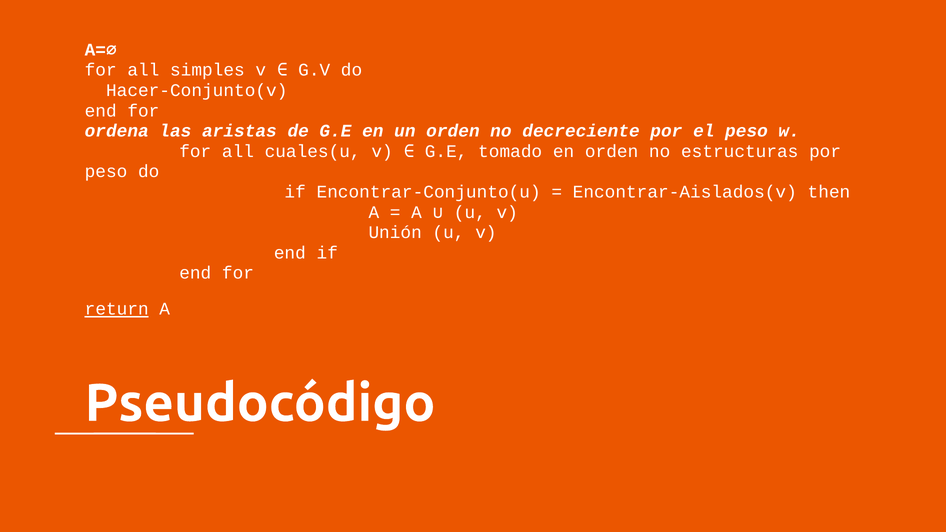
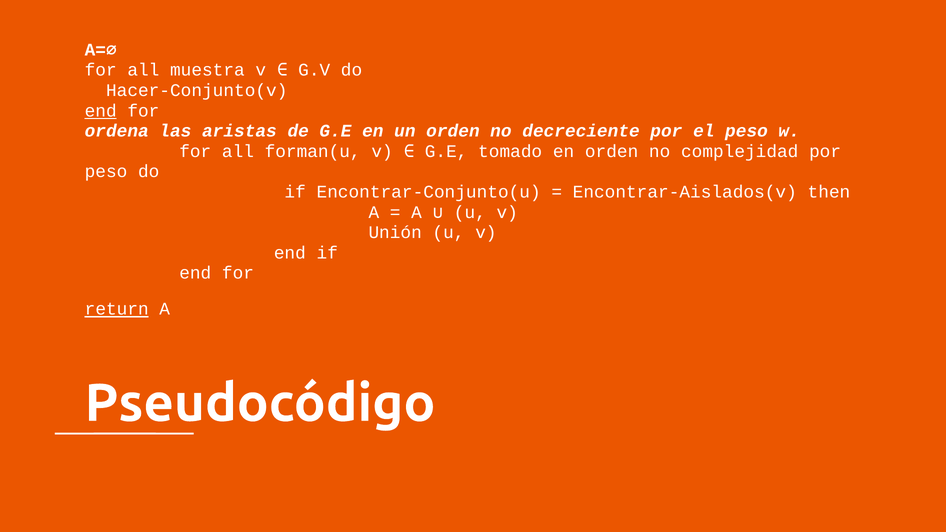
simples: simples -> muestra (207, 70)
end underline: none -> present (101, 111)
cuales(u: cuales(u -> forman(u (313, 151)
estructuras: estructuras -> complejidad (740, 151)
